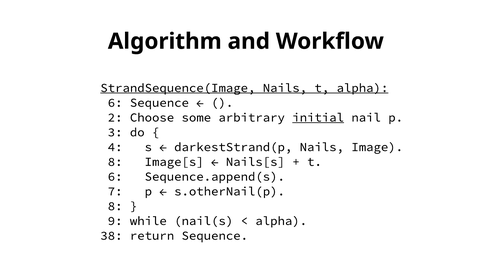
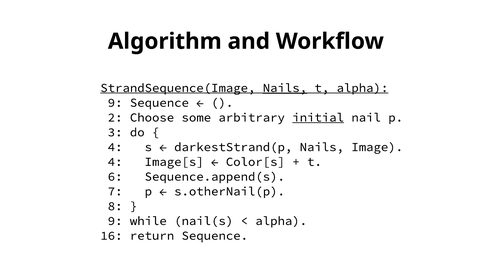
Nails underline: none -> present (285, 88)
6: 6 -> 9 (115, 103)
8: 8 -> 4 (115, 162)
Nails[s: Nails[s -> Color[s (255, 162)
38: 38 -> 16 (111, 235)
